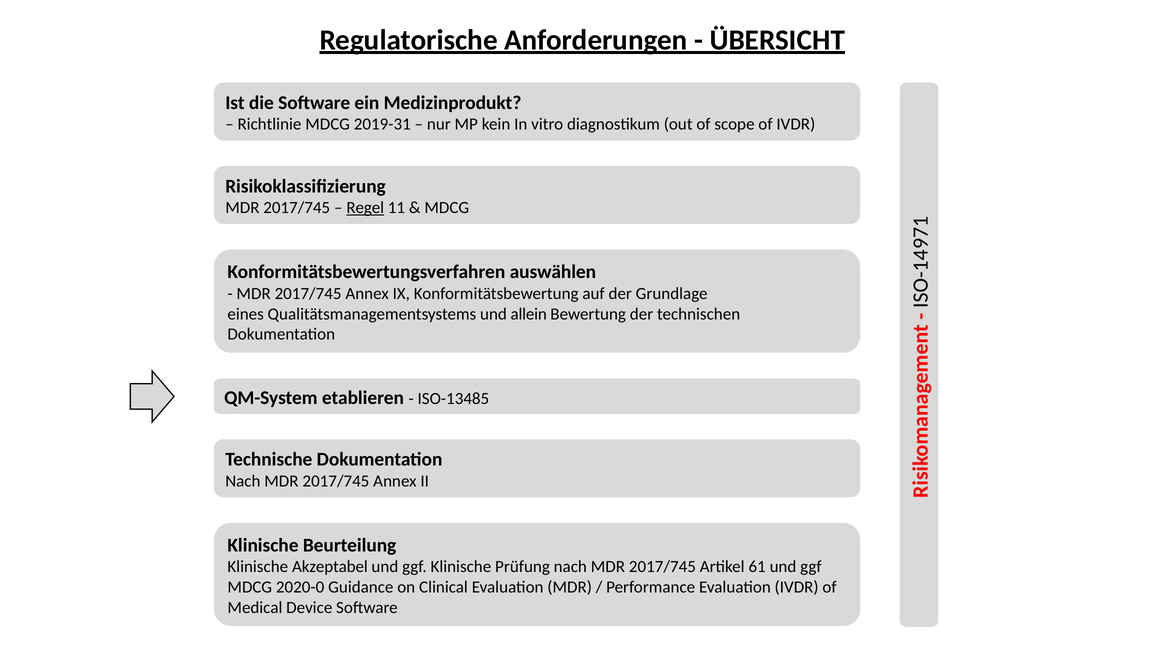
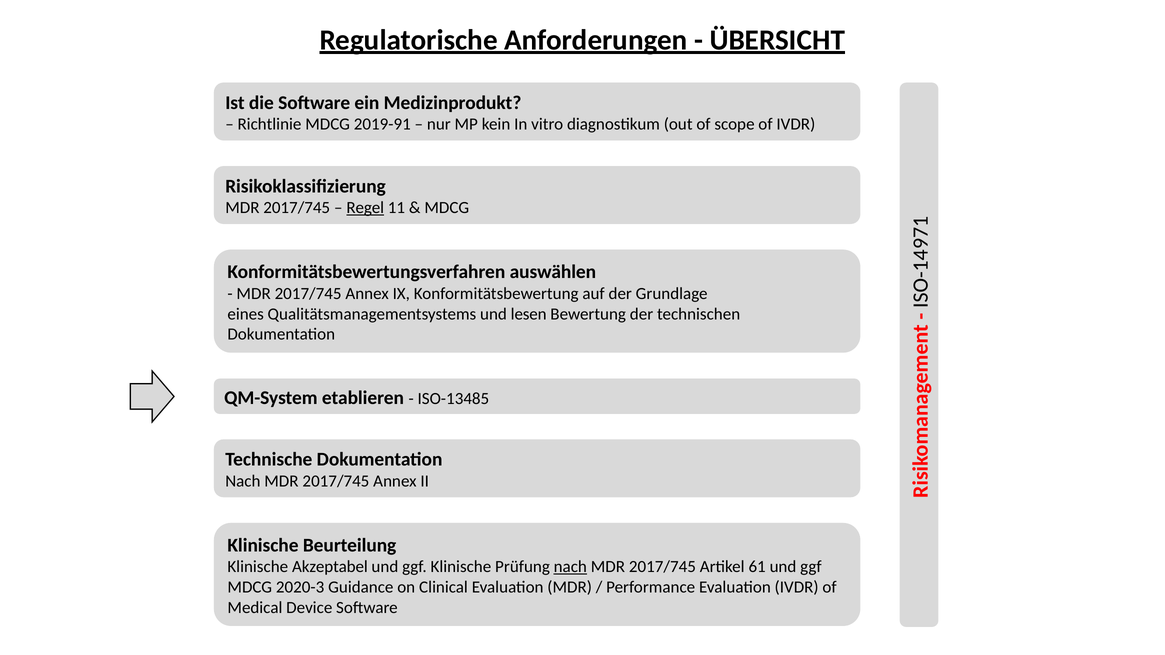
2019-31: 2019-31 -> 2019-91 (382, 124)
allein: allein -> lesen (529, 314)
nach underline: none -> present (570, 567)
2020-0: 2020-0 -> 2020-3 (300, 588)
